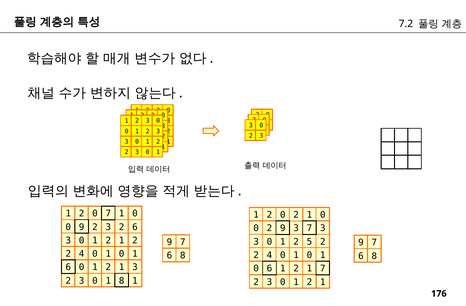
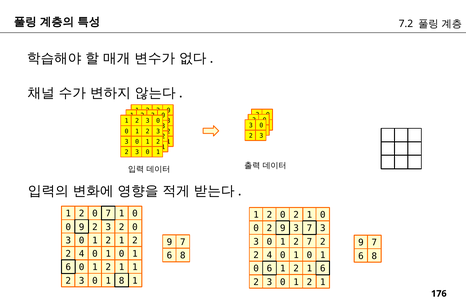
3 2 6: 6 -> 0 (135, 227)
2 5: 5 -> 7 (309, 242)
2 1 3: 3 -> 1 (135, 267)
6 7: 7 -> 6 (323, 269)
